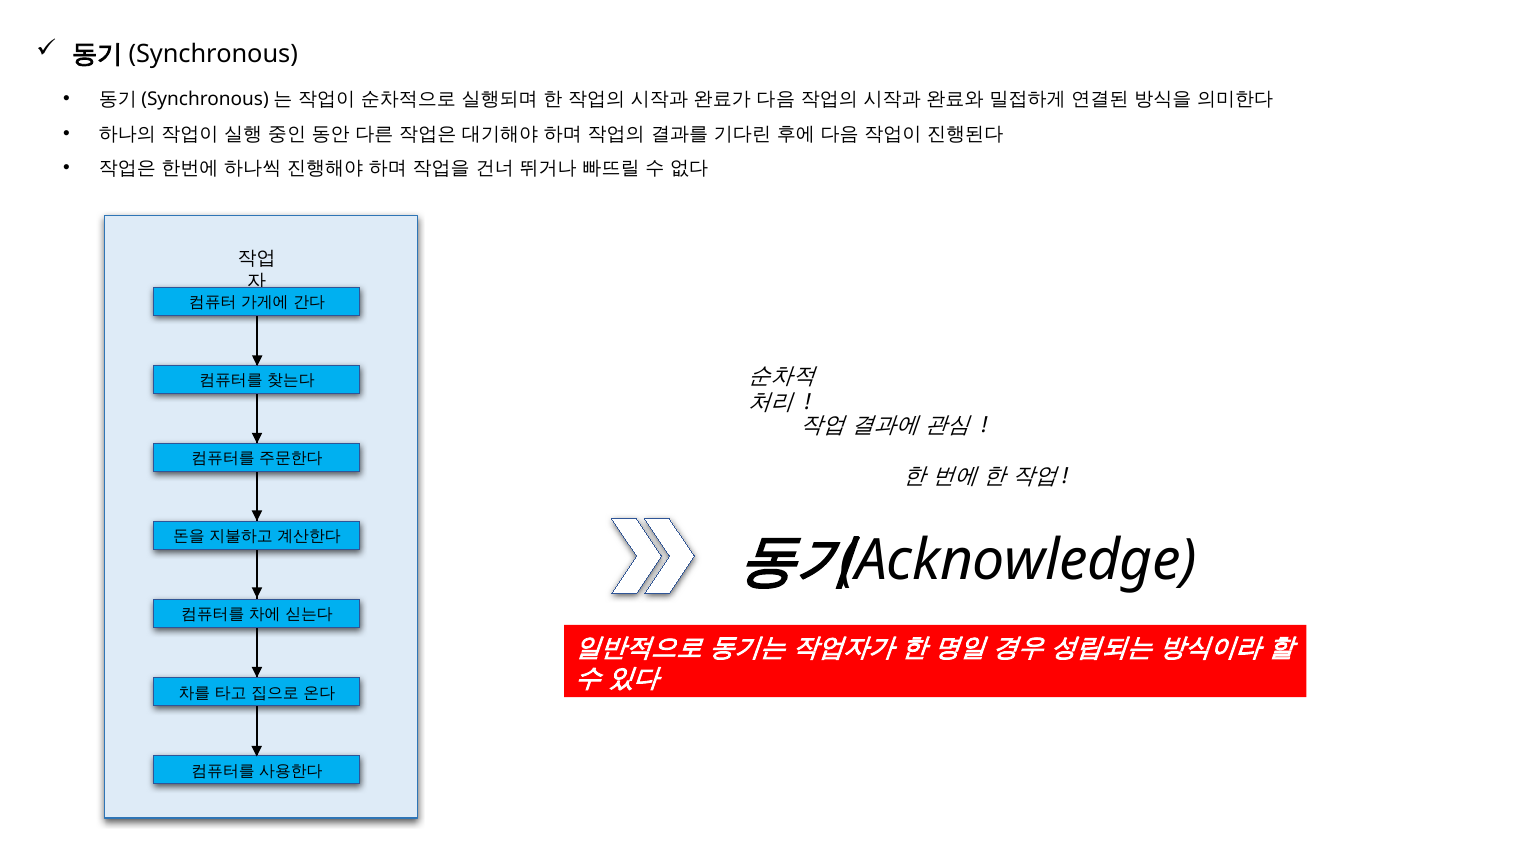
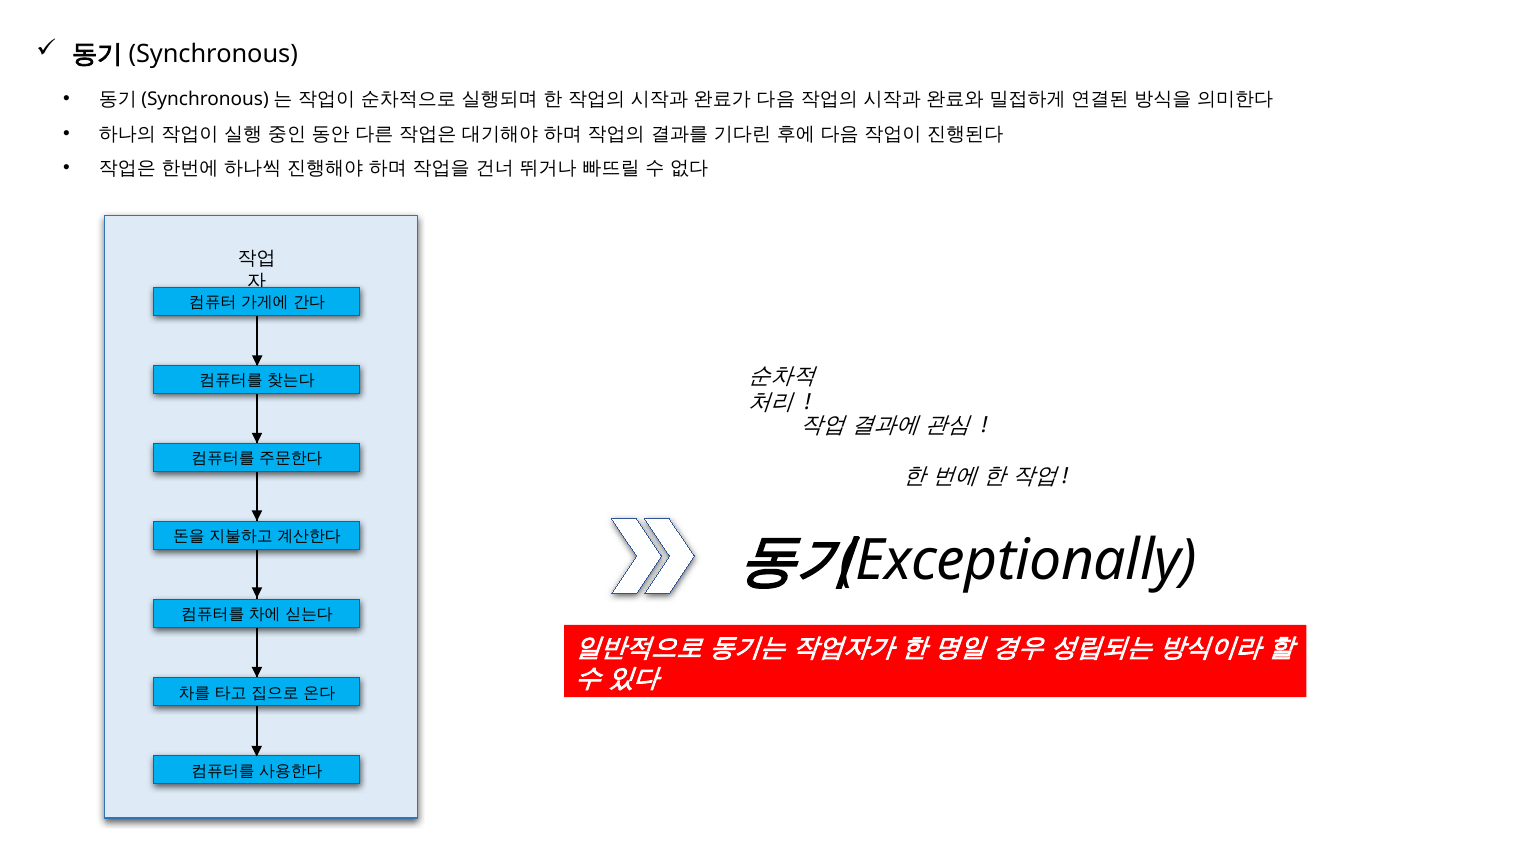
Acknowledge: Acknowledge -> Exceptionally (1018, 561)
